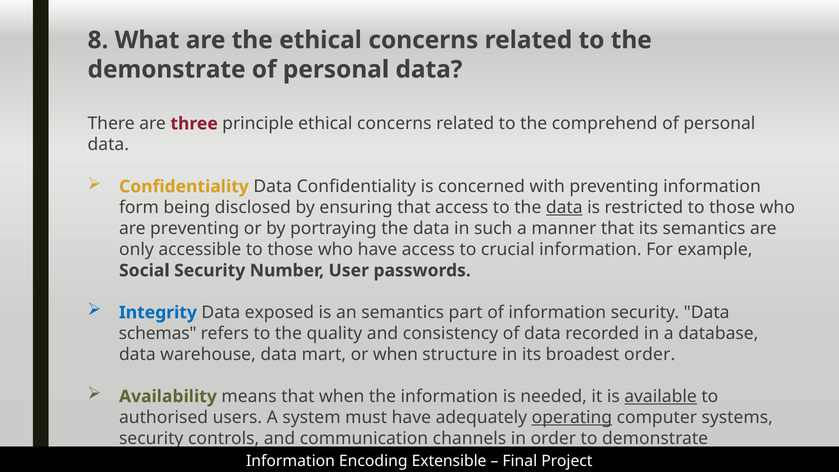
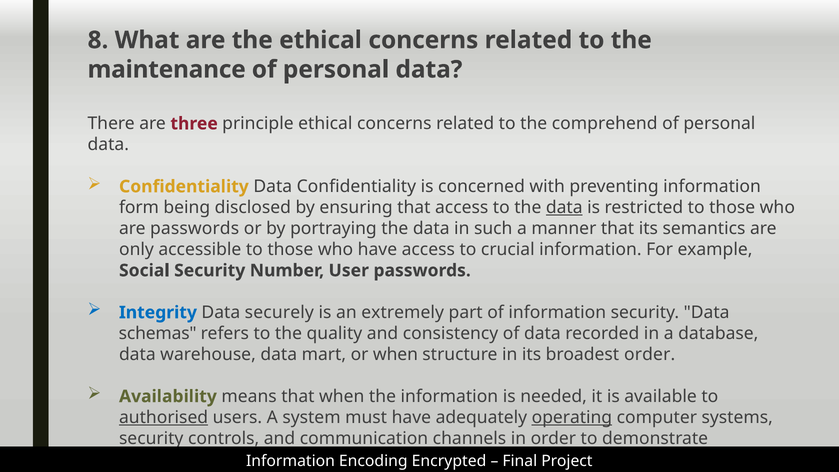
demonstrate: demonstrate -> maintenance (167, 70)
are preventing: preventing -> passwords (195, 229)
exposed: exposed -> securely (279, 312)
an semantics: semantics -> extremely (403, 312)
available underline: present -> none (661, 396)
authorised underline: none -> present (164, 417)
Extensible: Extensible -> Encrypted (449, 461)
